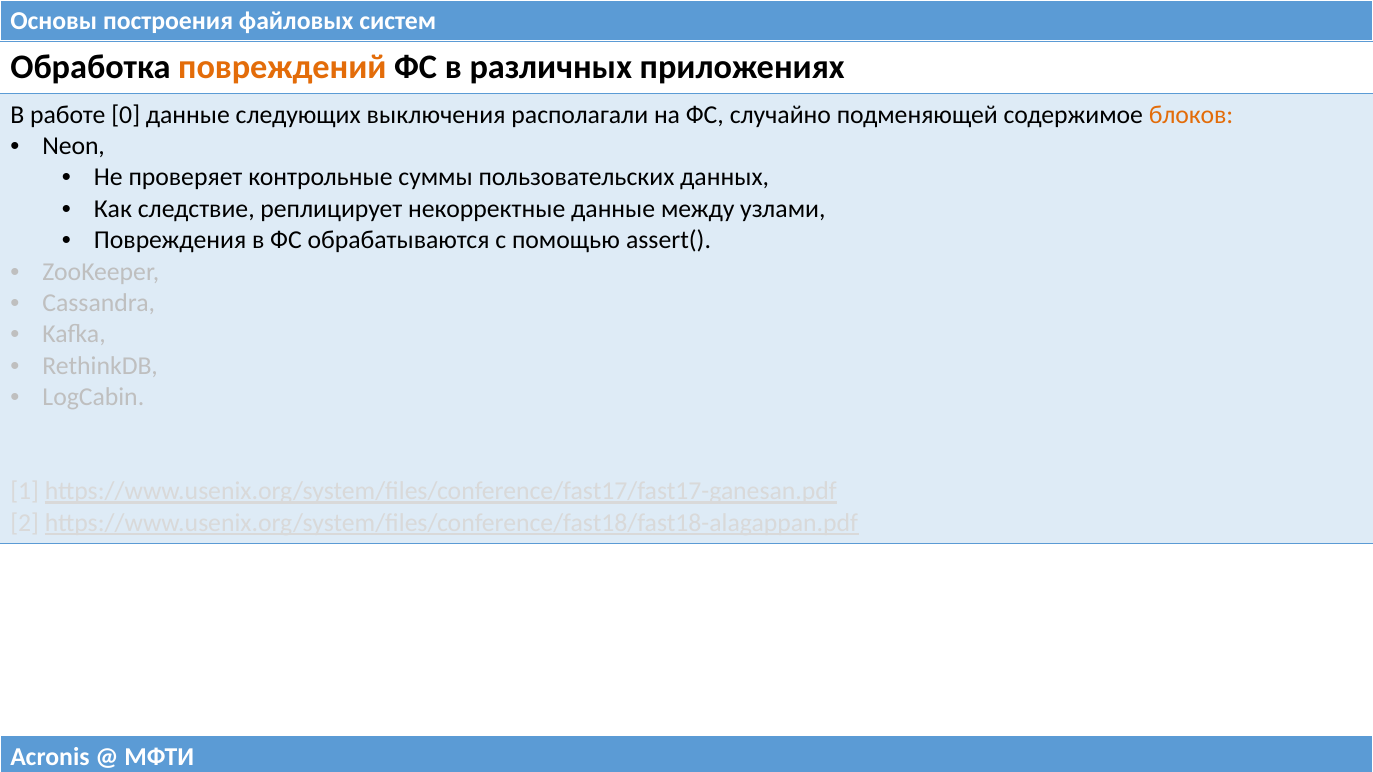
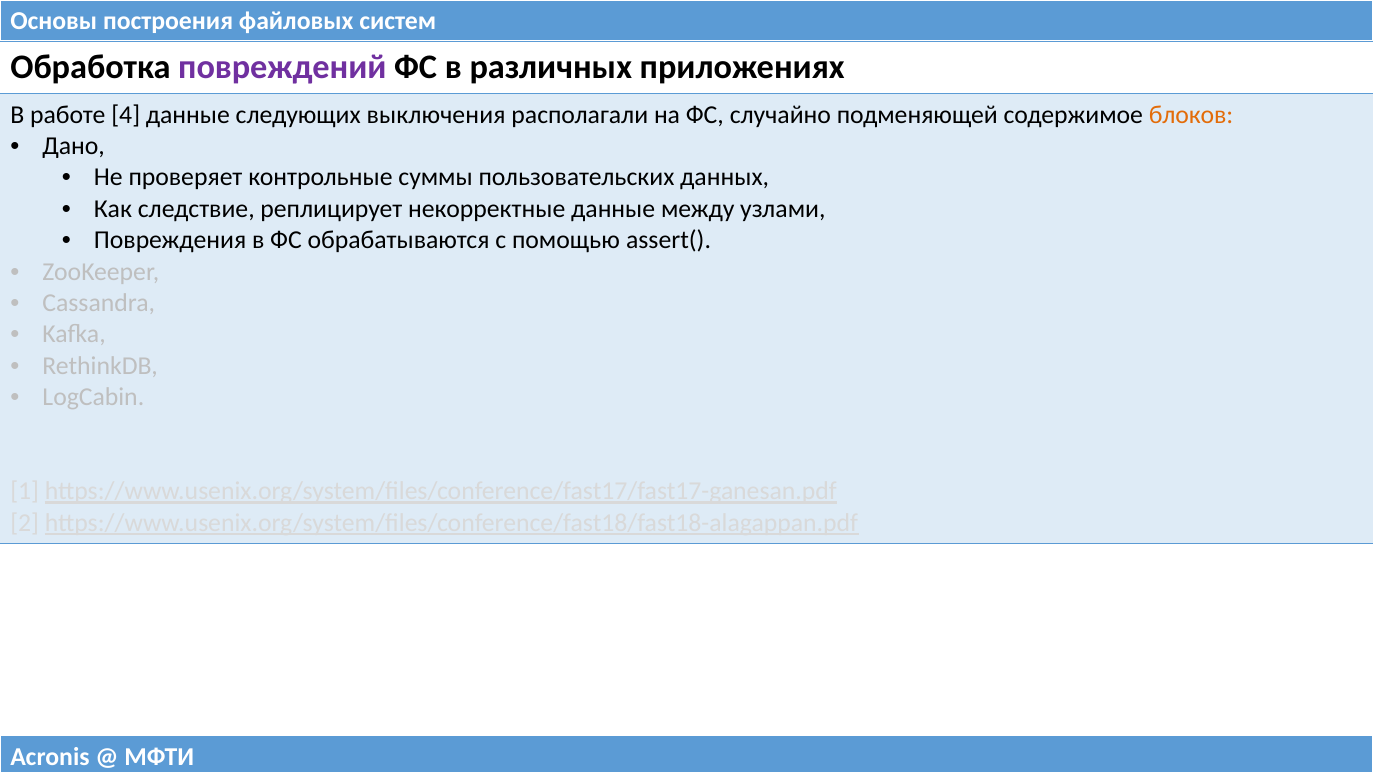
повреждений colour: orange -> purple (282, 68)
0: 0 -> 4 (126, 115)
Neon: Neon -> Дано (74, 146)
